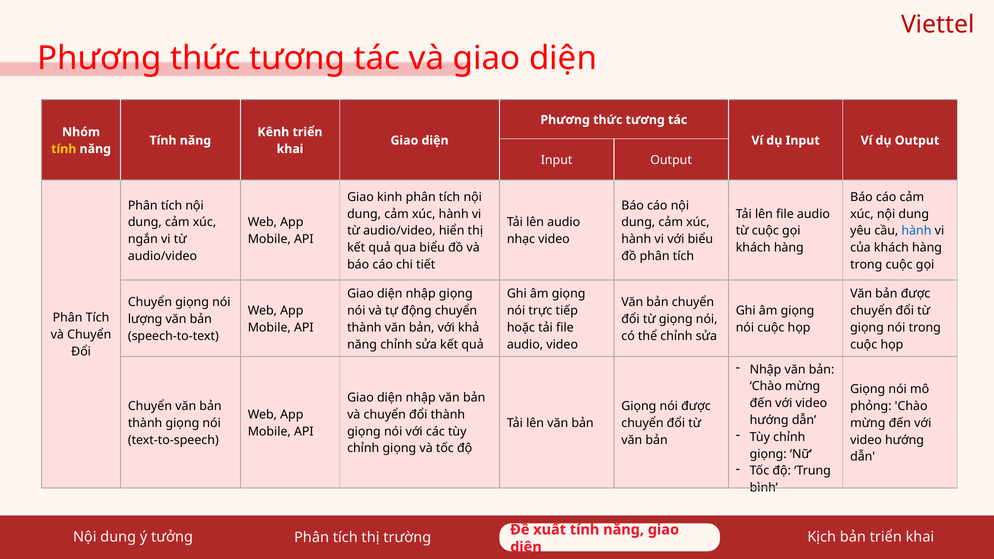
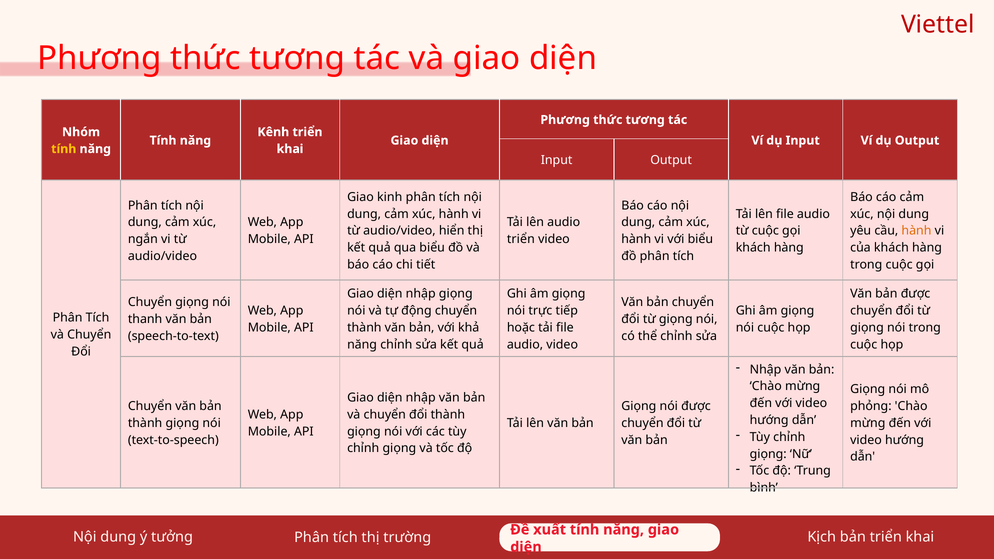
hành colour: blue -> orange (916, 231)
nhạc: nhạc -> triển (521, 239)
lượng: lượng -> thanh (145, 319)
